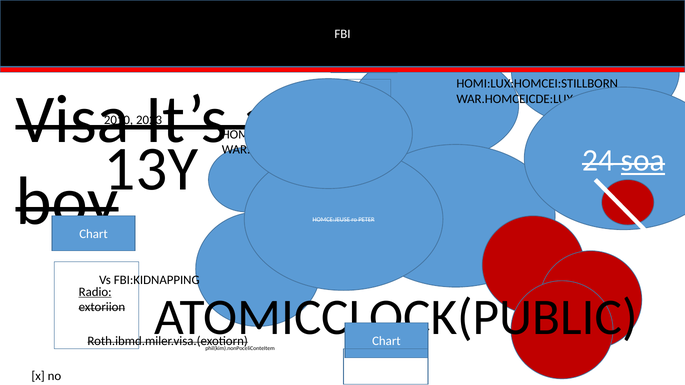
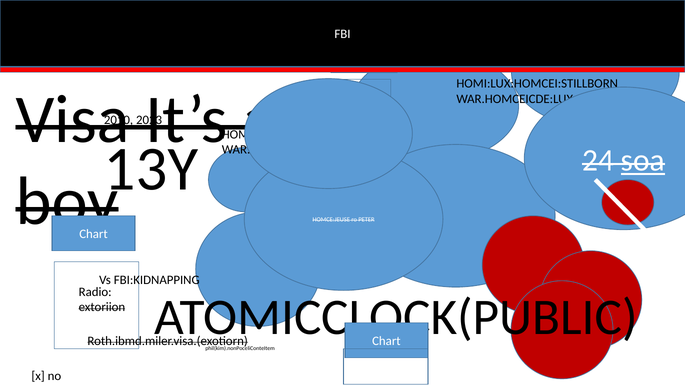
Radio underline: present -> none (95, 292)
